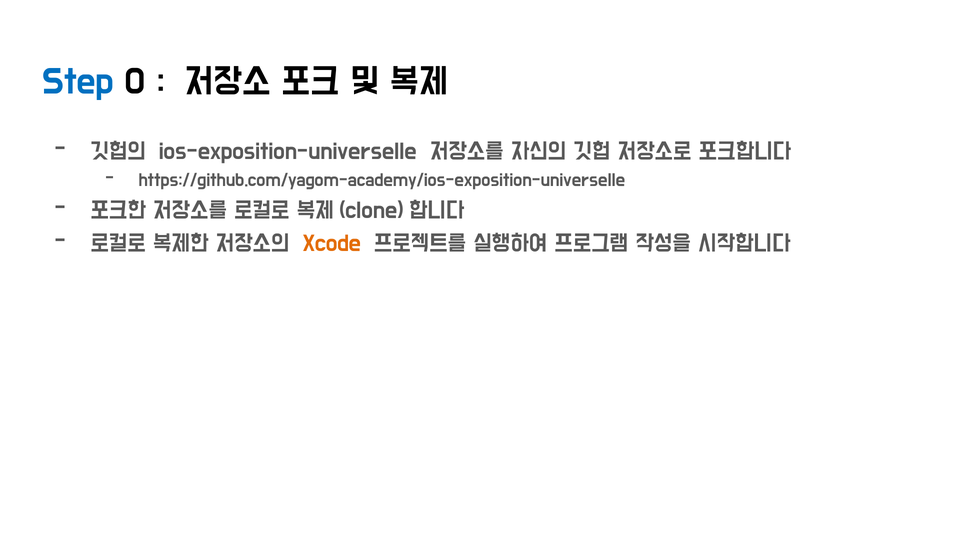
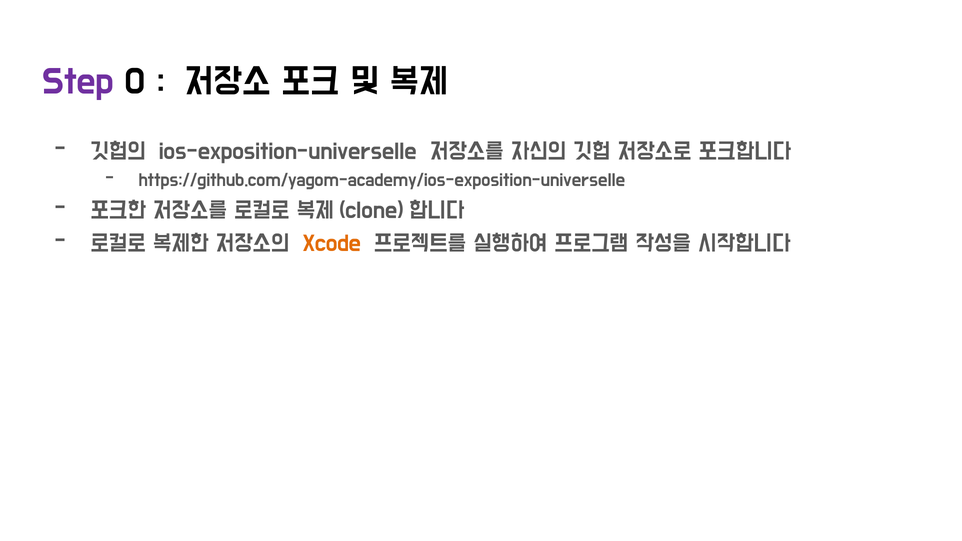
Step colour: blue -> purple (78, 82)
